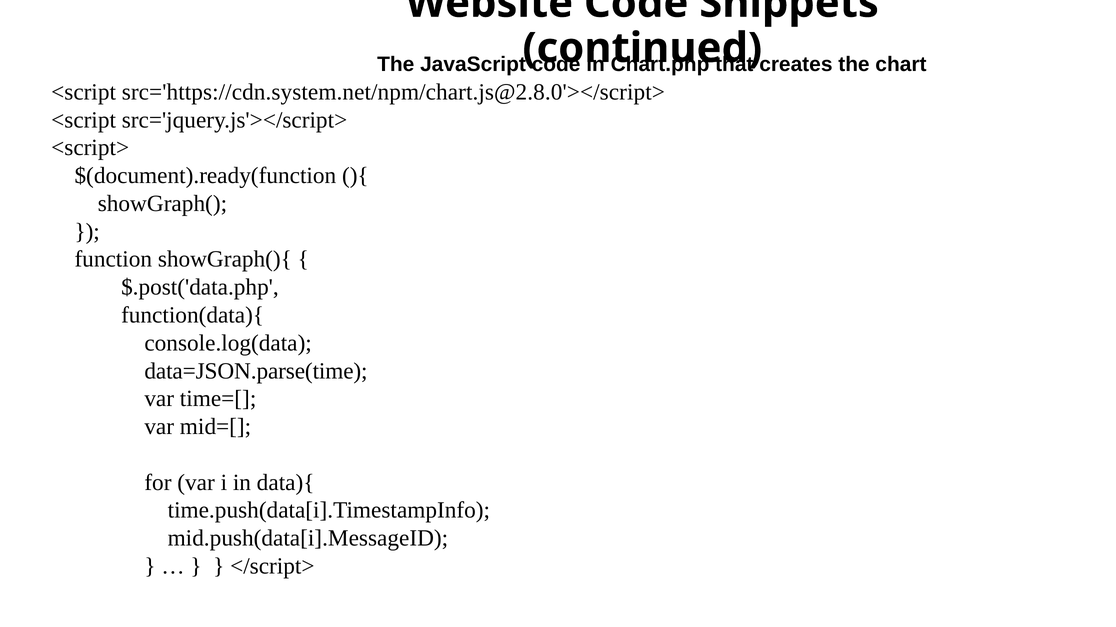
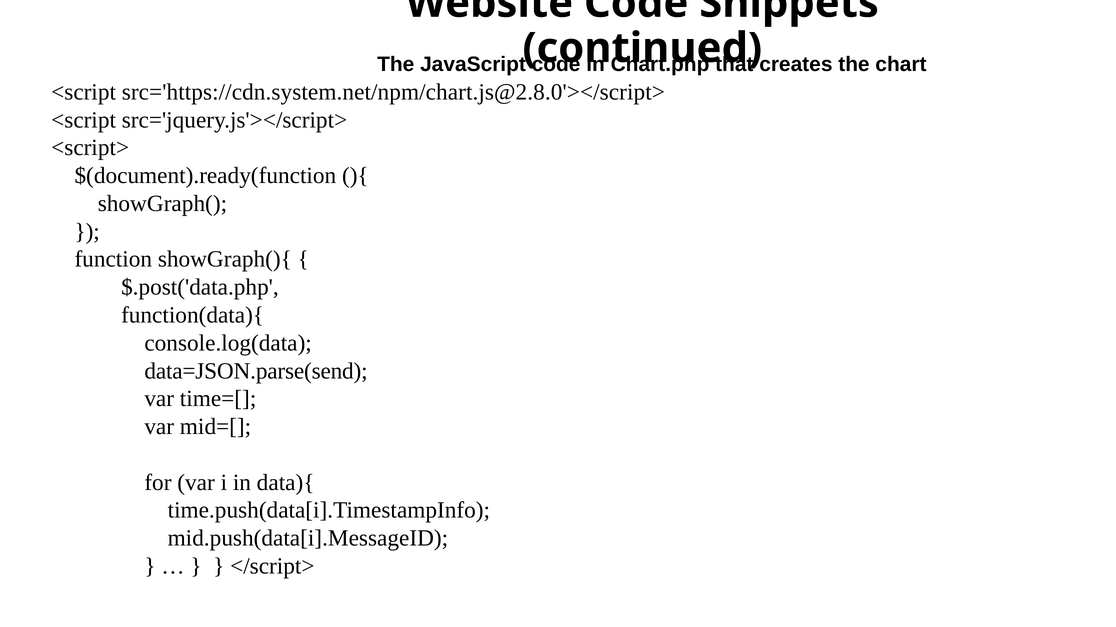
data=JSON.parse(time: data=JSON.parse(time -> data=JSON.parse(send (256, 371)
